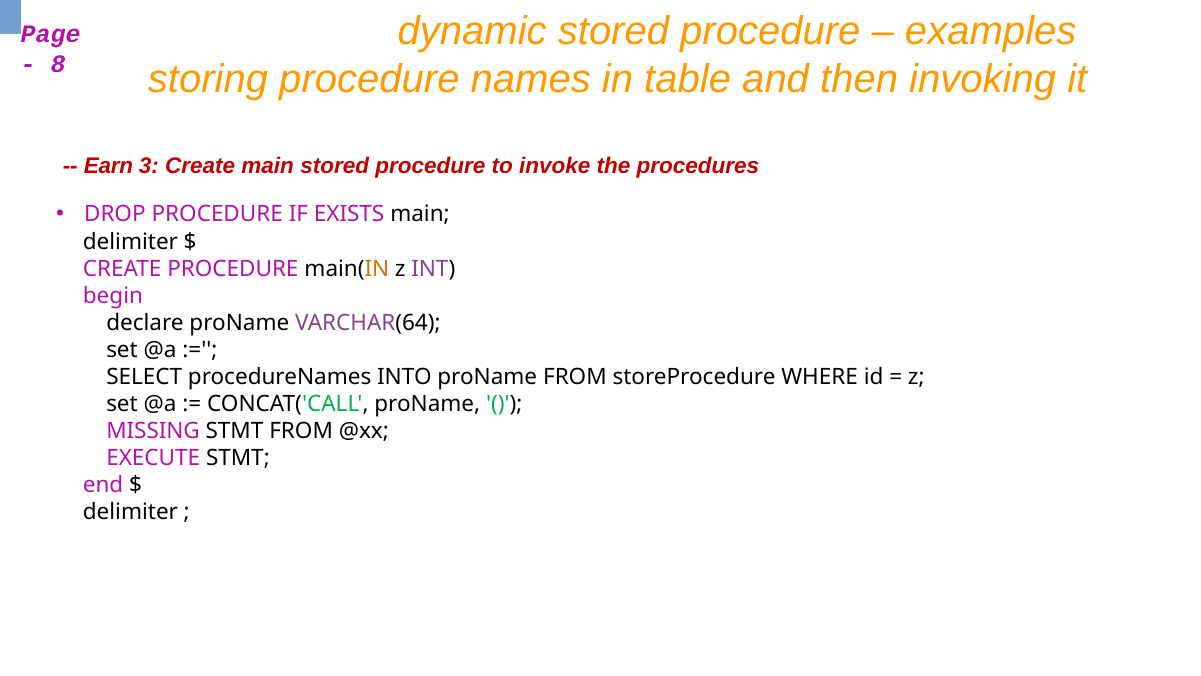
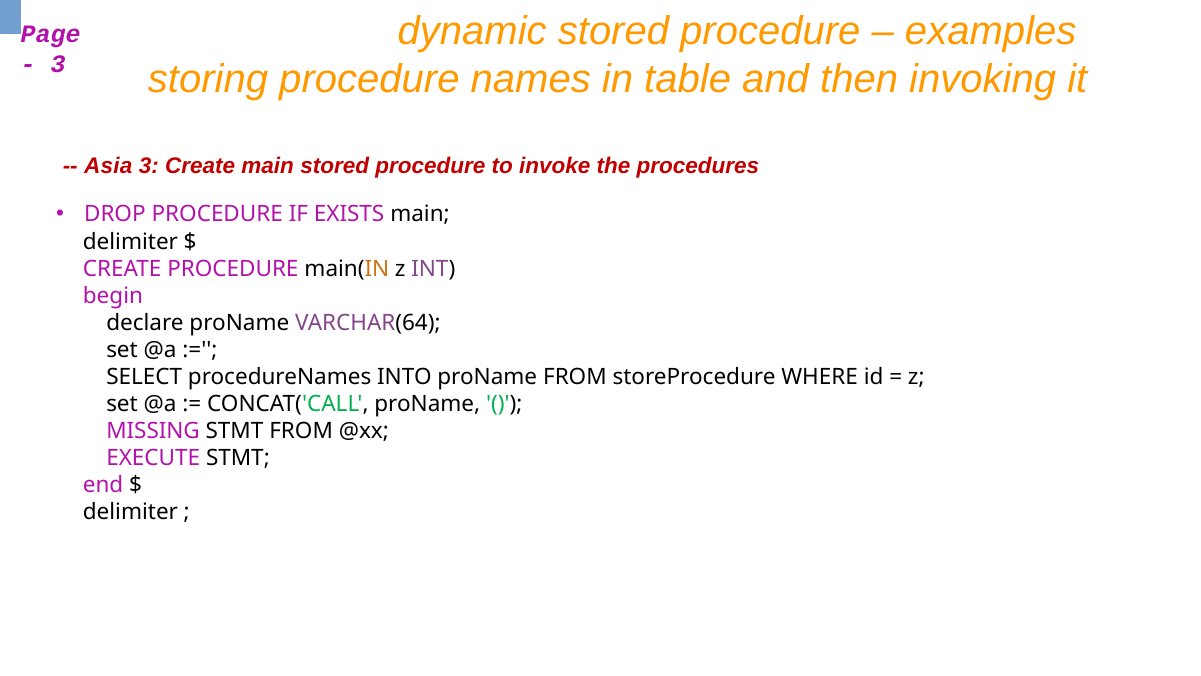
8: 8 -> 3 (58, 64)
Earn: Earn -> Asia (108, 166)
